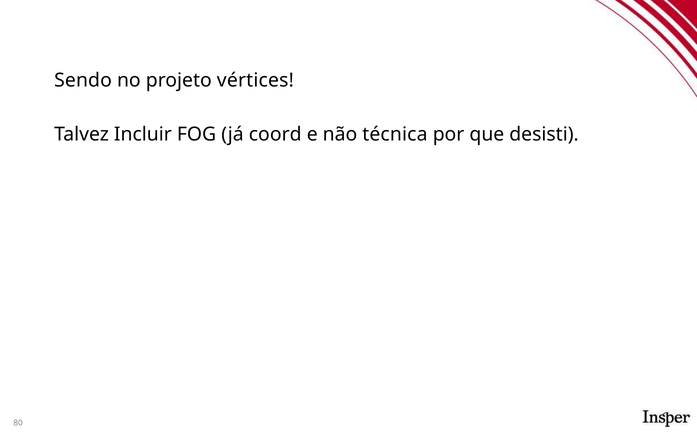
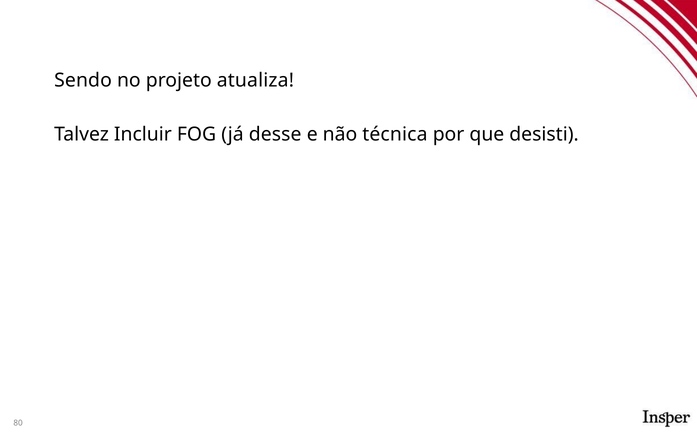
vértices: vértices -> atualiza (255, 80)
coord: coord -> desse (275, 135)
